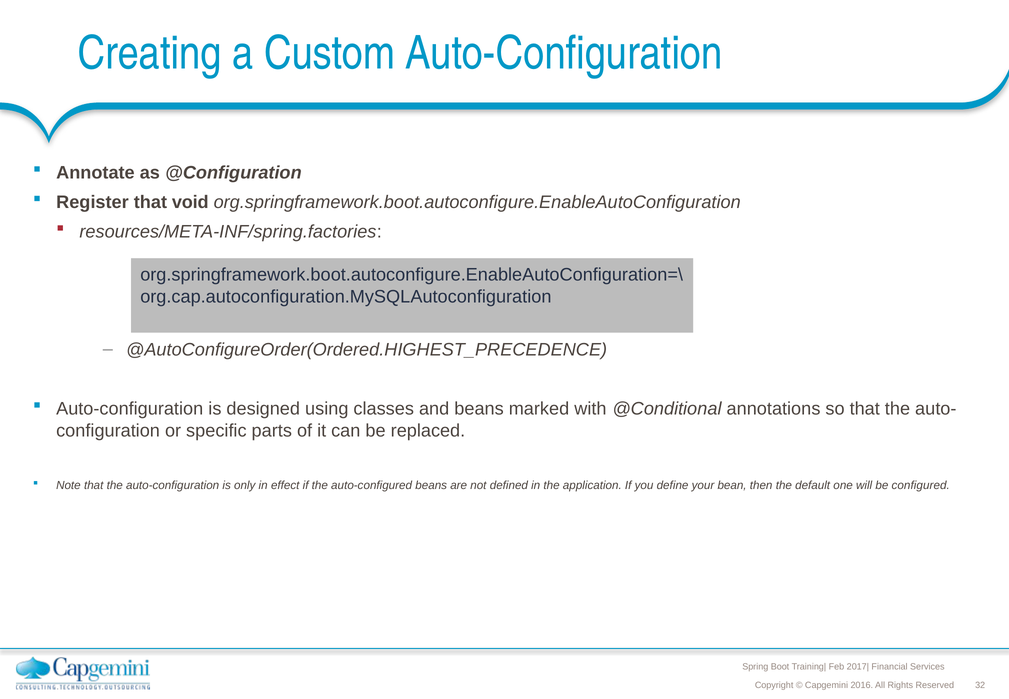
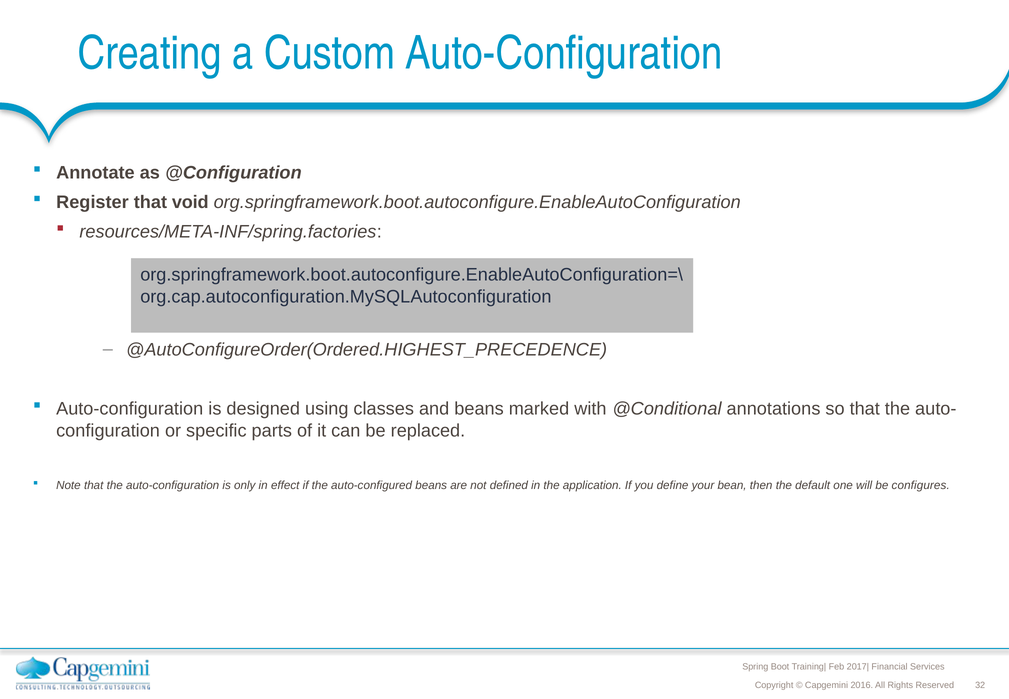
configured: configured -> configures (921, 485)
